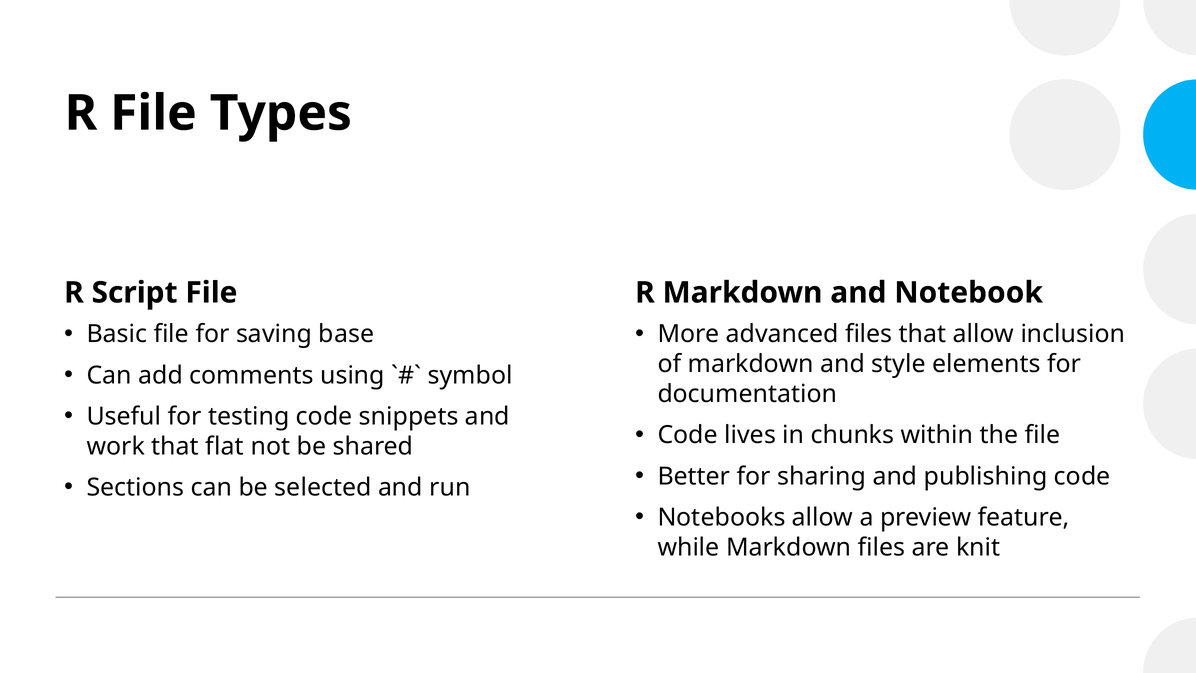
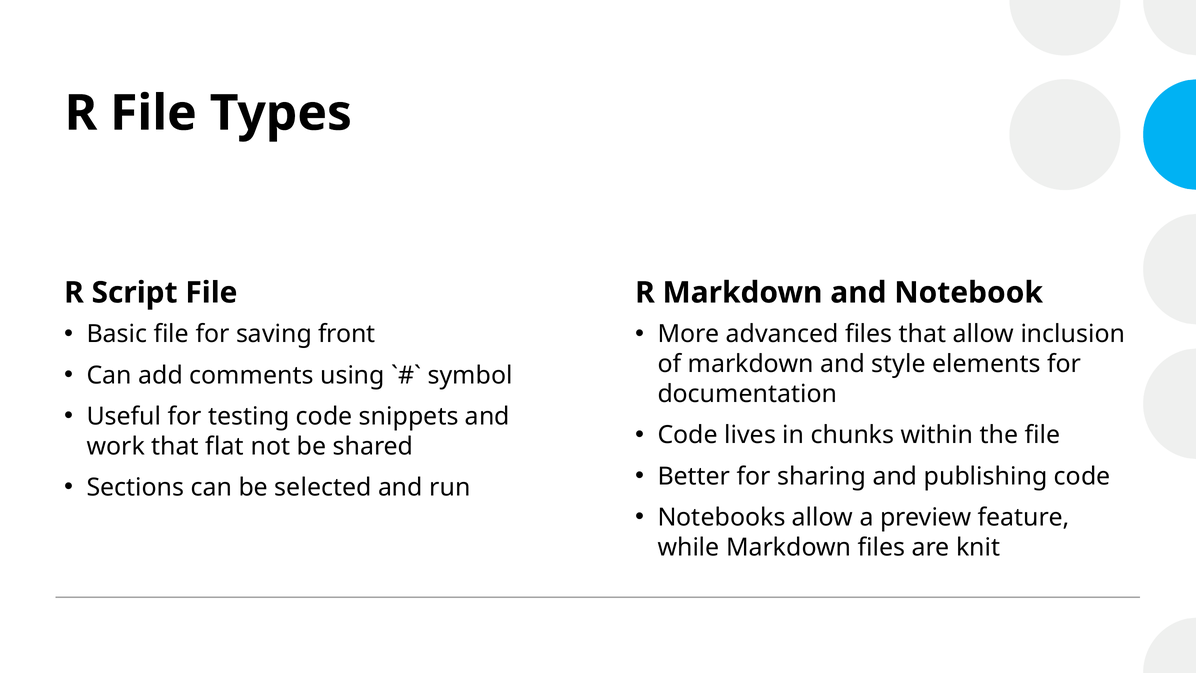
base: base -> front (347, 334)
